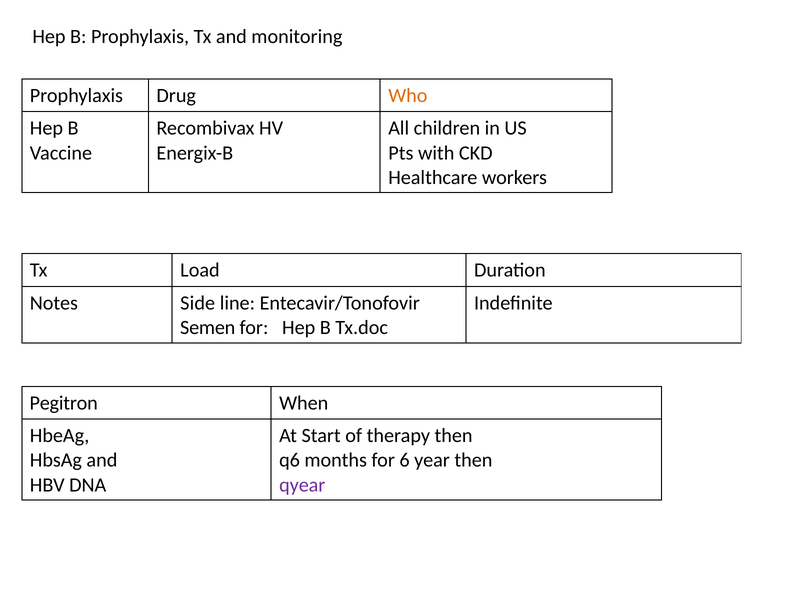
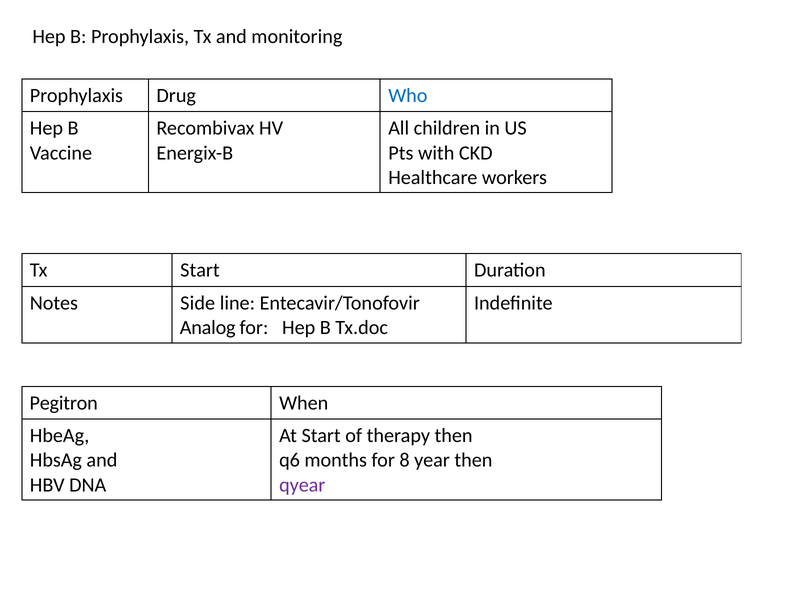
Who colour: orange -> blue (408, 95)
Tx Load: Load -> Start (200, 270)
Semen: Semen -> Analog (208, 328)
6: 6 -> 8 (405, 460)
